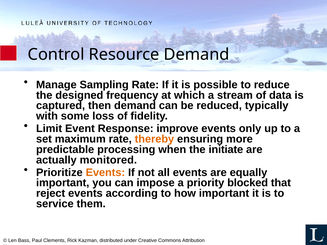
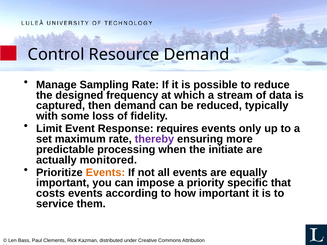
improve: improve -> requires (177, 129)
thereby colour: orange -> purple (154, 139)
blocked: blocked -> specific (248, 183)
reject: reject -> costs (51, 194)
